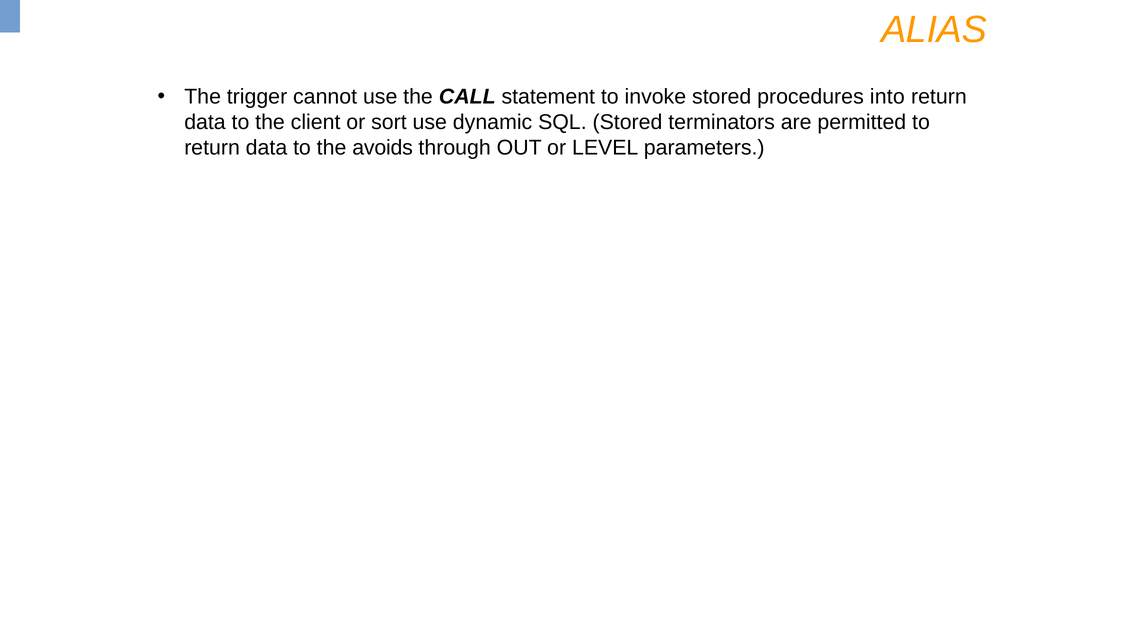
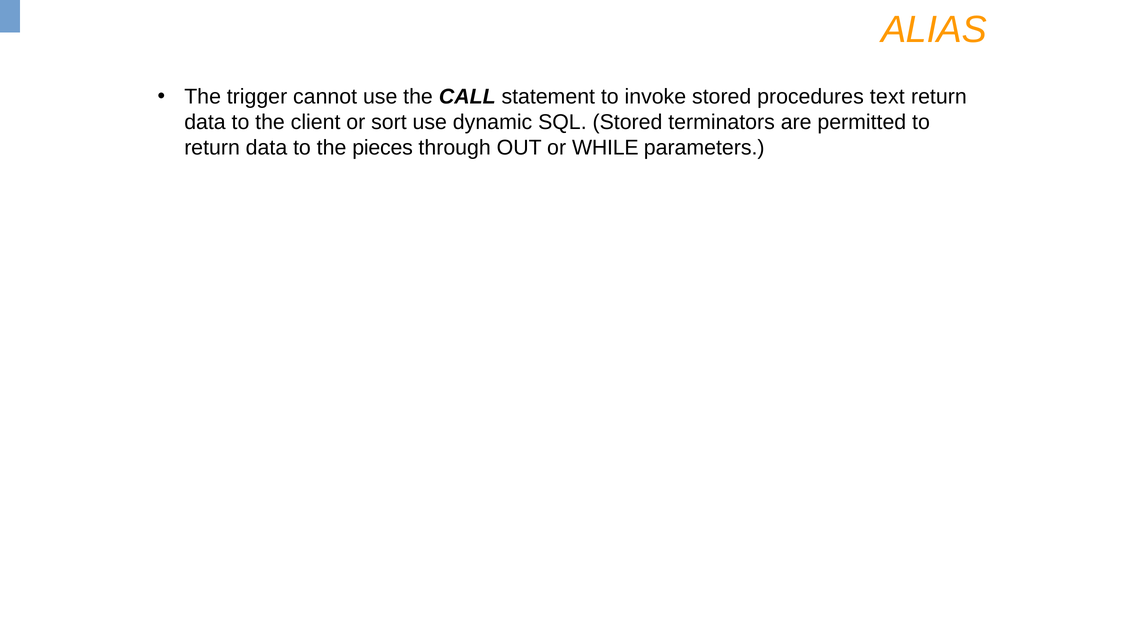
into: into -> text (887, 97)
avoids: avoids -> pieces (383, 148)
LEVEL: LEVEL -> WHILE (605, 148)
